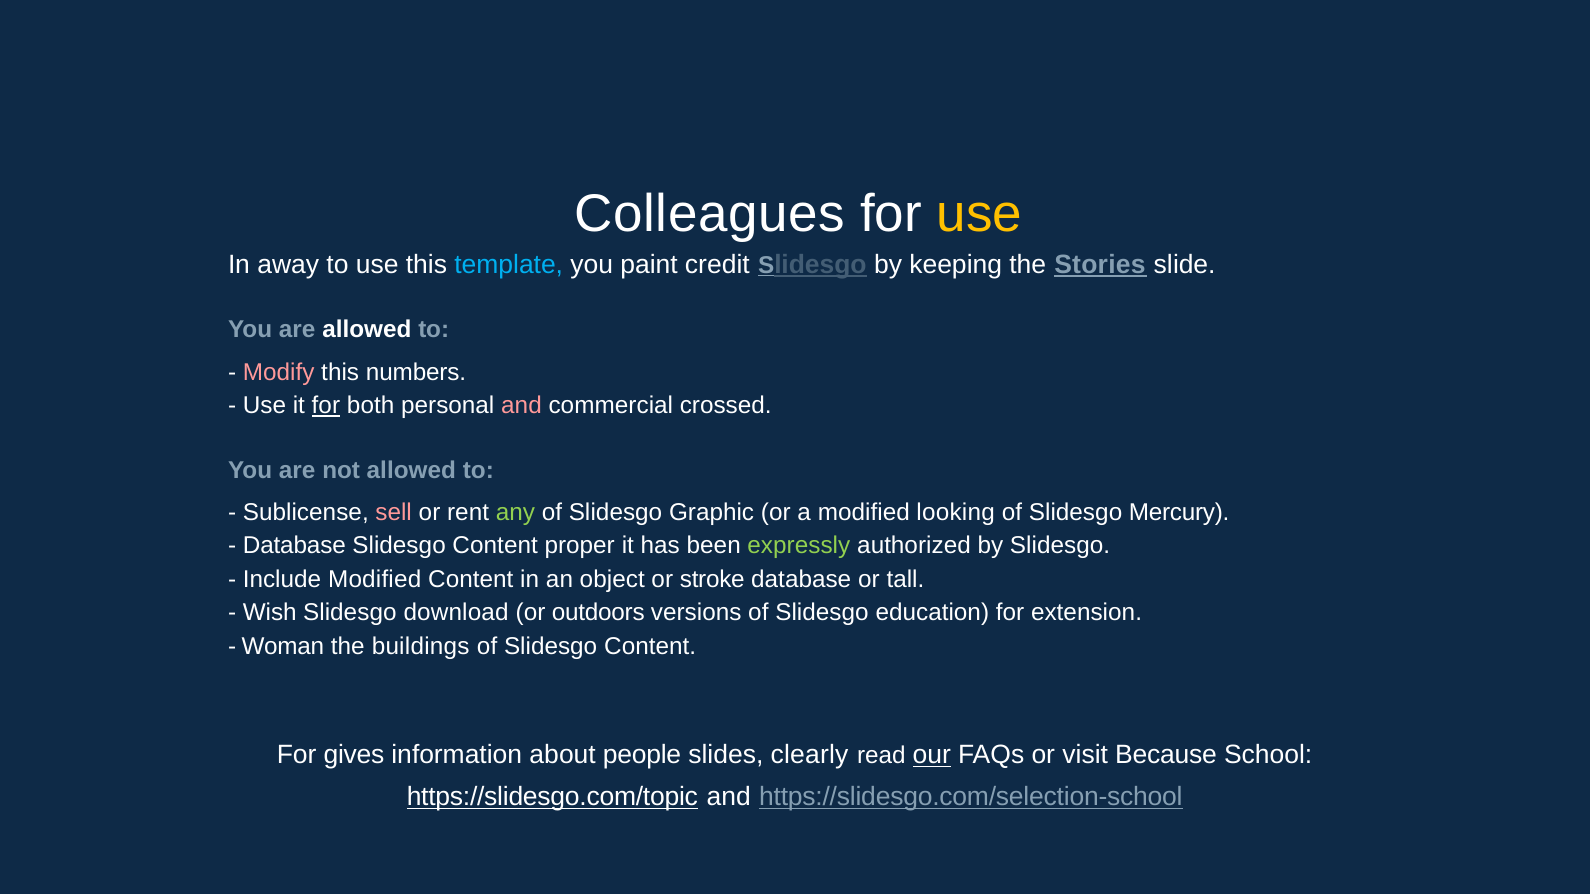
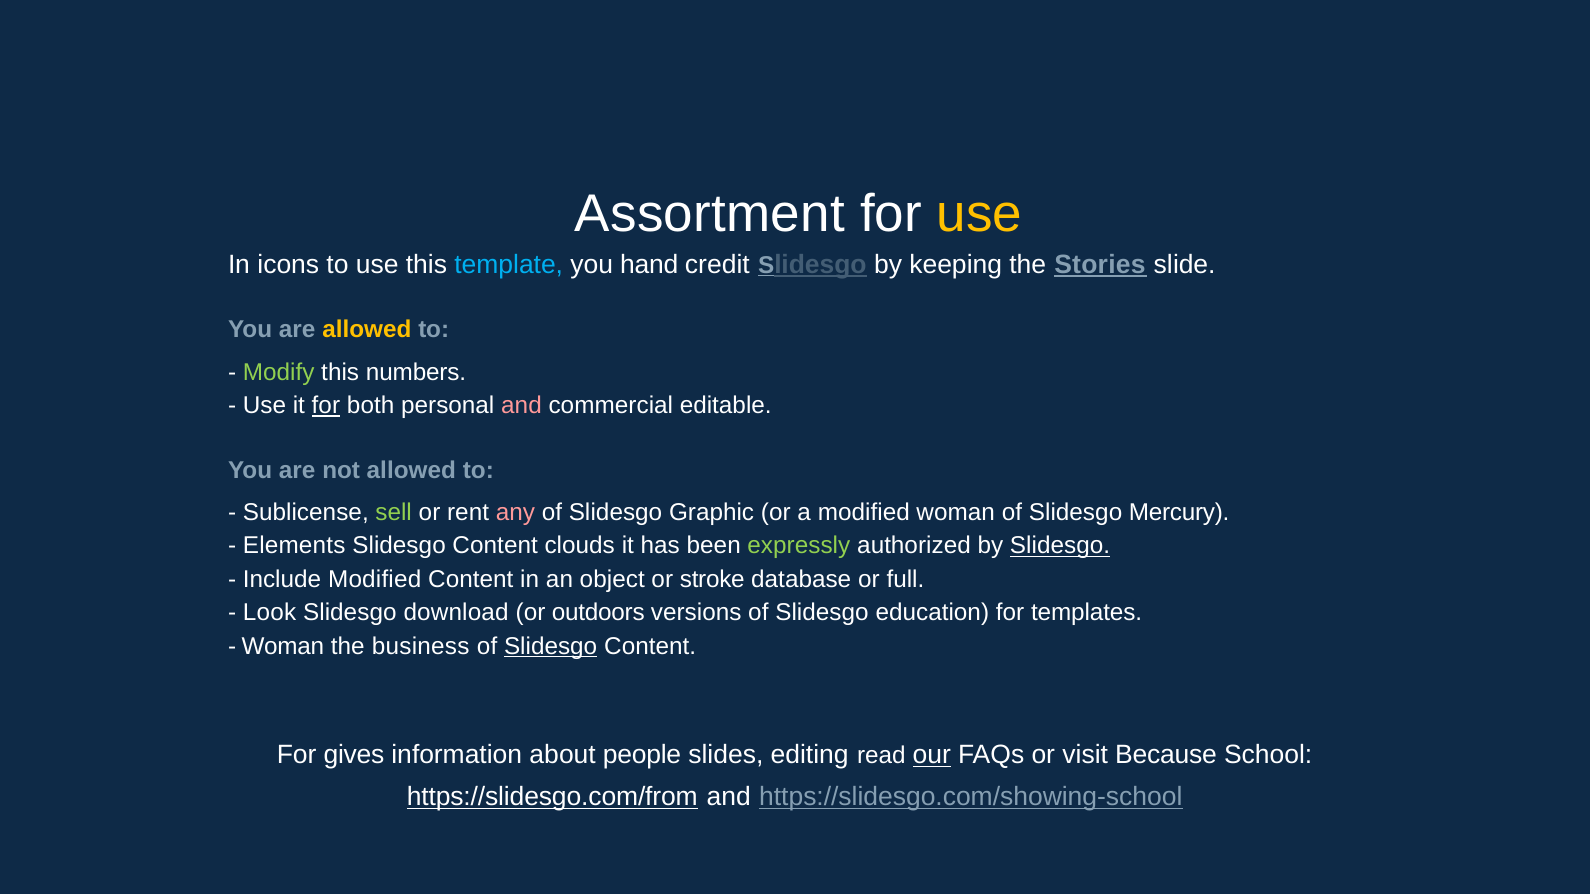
Colleagues: Colleagues -> Assortment (710, 214)
away: away -> icons (288, 264)
paint: paint -> hand (649, 264)
allowed colour: white -> yellow (367, 330)
Modify colour: pink -> light green (279, 372)
crossed: crossed -> editable (726, 406)
sell colour: pink -> light green (394, 513)
any colour: light green -> pink (515, 513)
modified looking: looking -> woman (956, 513)
Database: Database -> Elements (294, 546)
proper: proper -> clouds (580, 546)
Slidesgo underline: none -> present (1060, 546)
tall: tall -> full (905, 580)
Wish: Wish -> Look (270, 613)
extension: extension -> templates (1087, 613)
buildings: buildings -> business (421, 647)
Slidesgo underline: none -> present (551, 647)
clearly: clearly -> editing (810, 756)
https://slidesgo.com/topic: https://slidesgo.com/topic -> https://slidesgo.com/from (552, 797)
https://slidesgo.com/selection-school: https://slidesgo.com/selection-school -> https://slidesgo.com/showing-school (971, 797)
